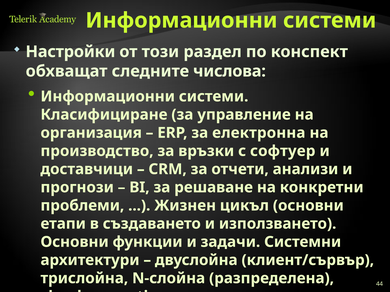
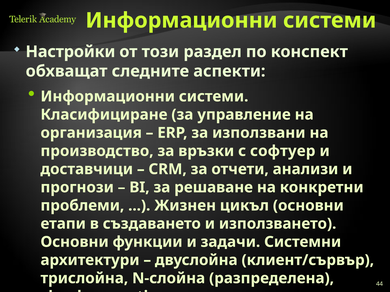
числова: числова -> аспекти (229, 71)
електронна: електронна -> използвани (259, 133)
